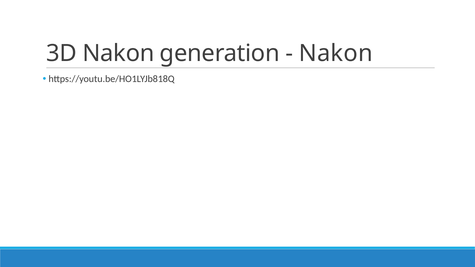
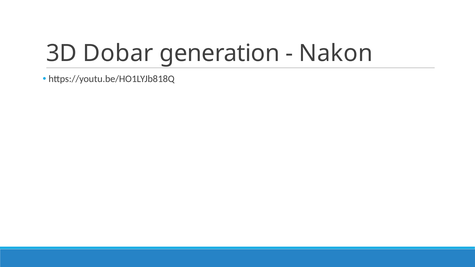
3D Nakon: Nakon -> Dobar (118, 53)
